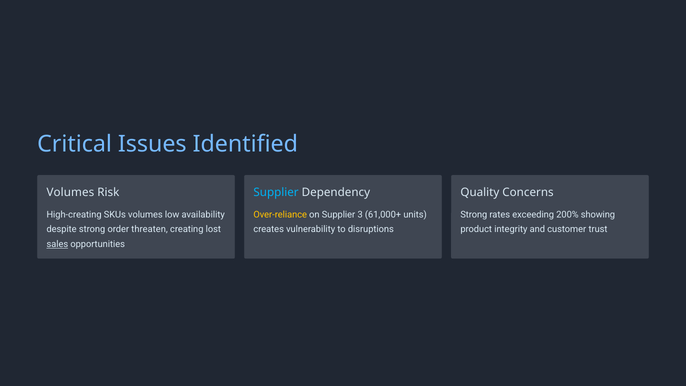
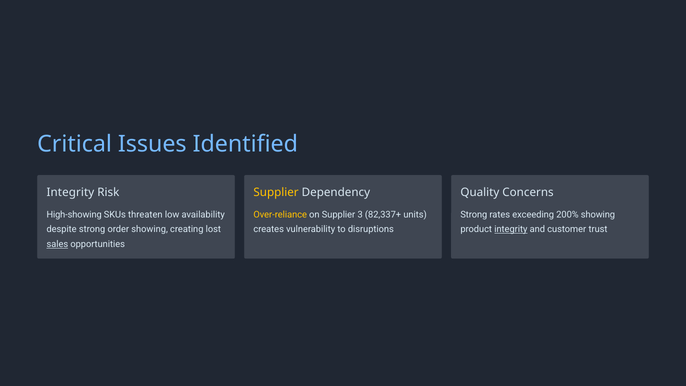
Volumes: Volumes -> Integrity (70, 192)
Supplier colour: light blue -> yellow (276, 192)
High-creating: High-creating -> High-showing (74, 214)
SKUs volumes: volumes -> threaten (145, 214)
61,000+: 61,000+ -> 82,337+ (383, 214)
order threaten: threaten -> showing (150, 229)
integrity underline: none -> present (511, 229)
